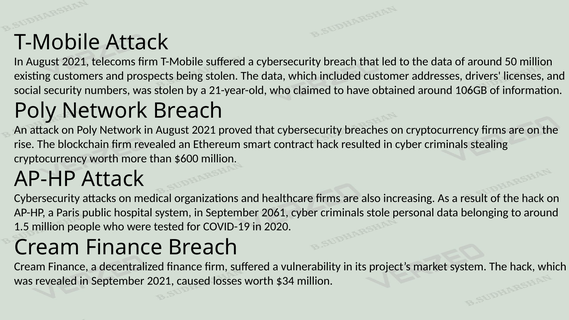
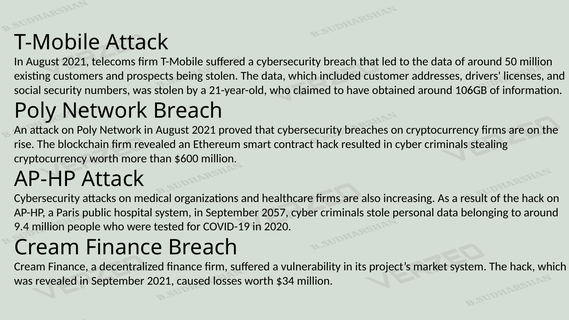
2061: 2061 -> 2057 (275, 213)
1.5: 1.5 -> 9.4 (22, 227)
